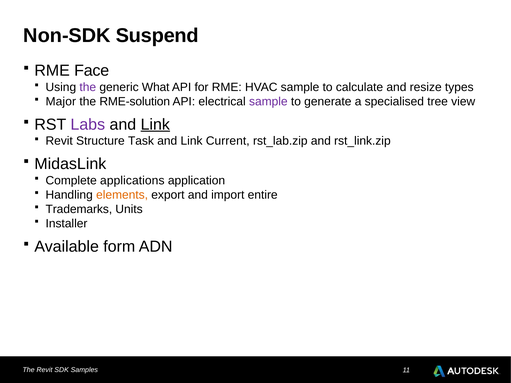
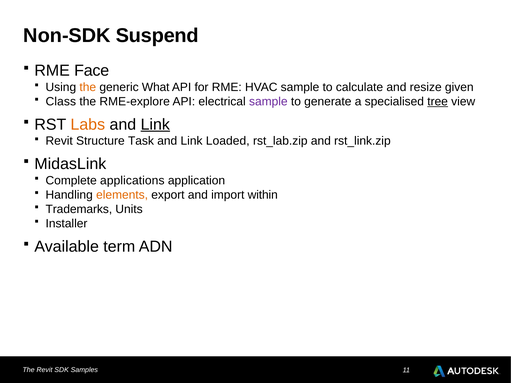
the colour: purple -> orange (88, 87)
types: types -> given (459, 87)
Major: Major -> Class (61, 101)
RME-solution: RME-solution -> RME-explore (135, 101)
tree underline: none -> present (438, 101)
Labs colour: purple -> orange (88, 124)
Current: Current -> Loaded (228, 141)
entire: entire -> within (263, 195)
form: form -> term (119, 247)
